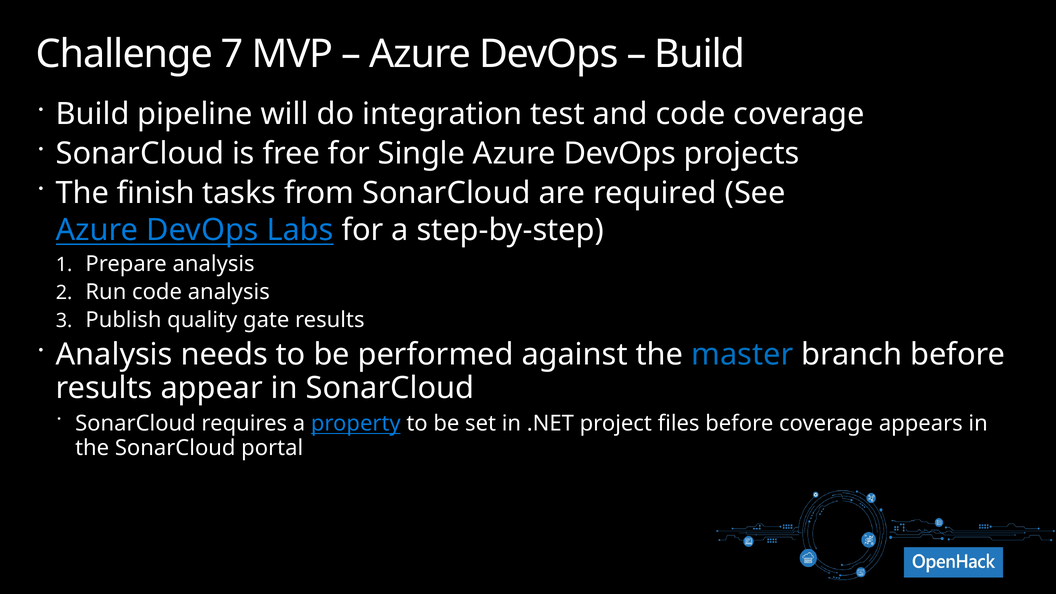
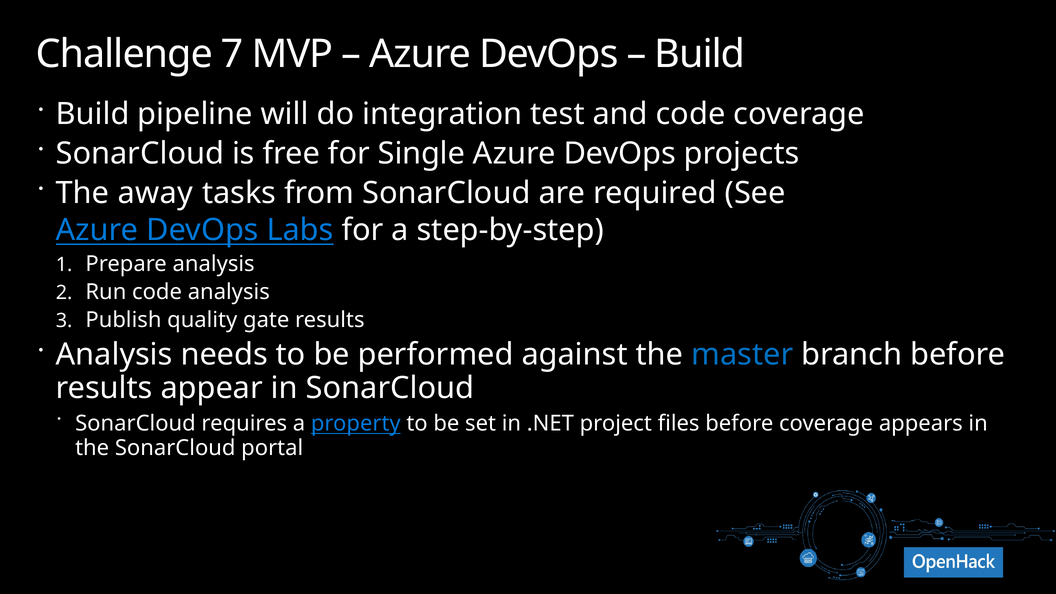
finish: finish -> away (155, 193)
